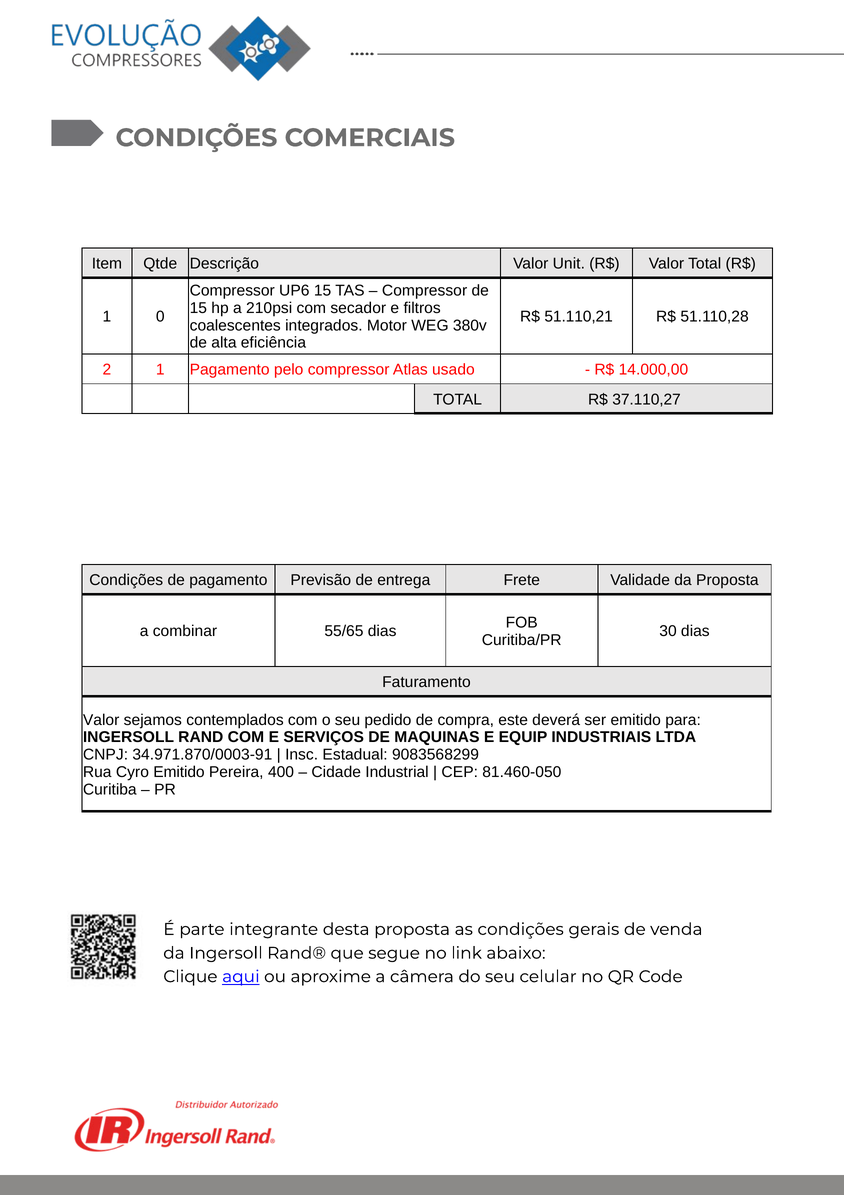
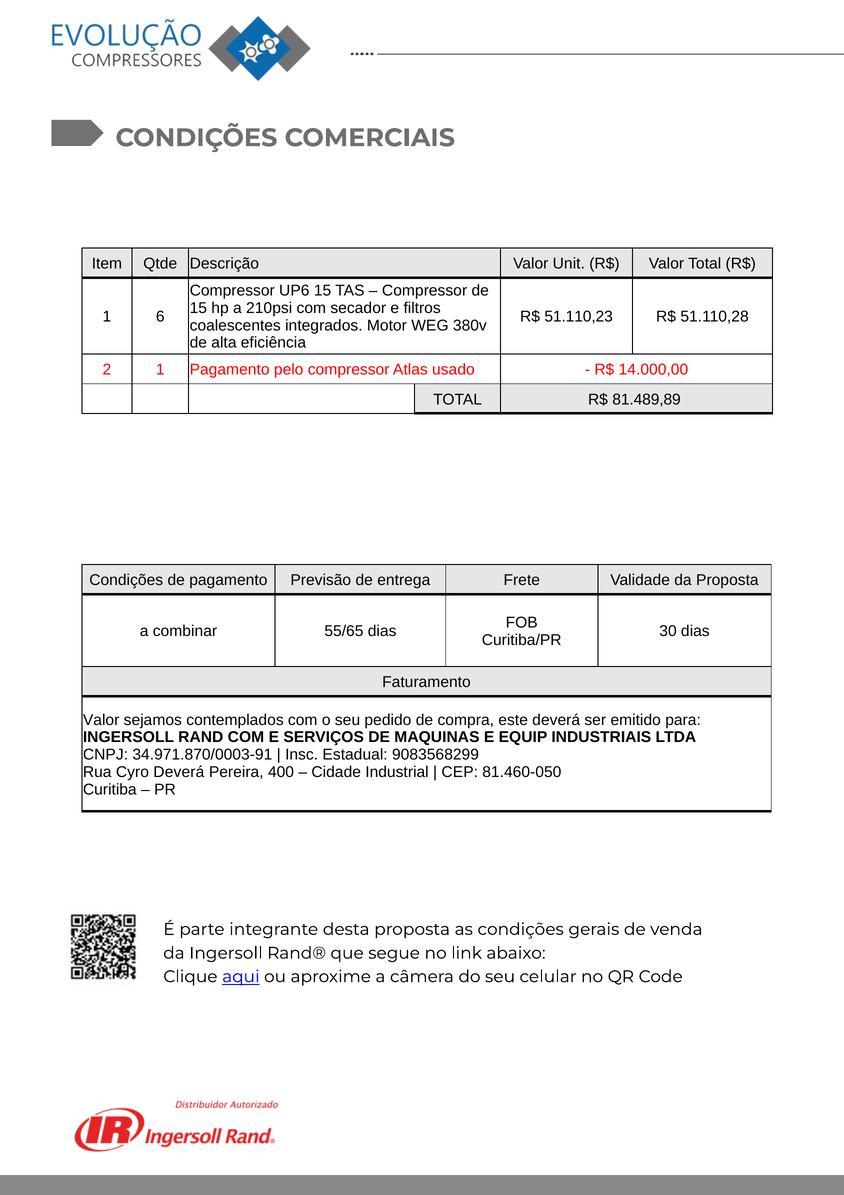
0: 0 -> 6 (160, 317)
51.110,21: 51.110,21 -> 51.110,23 (579, 317)
37.110,27: 37.110,27 -> 81.489,89 (647, 399)
Cyro Emitido: Emitido -> Deverá (179, 772)
